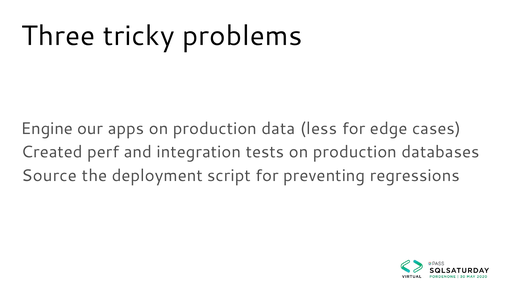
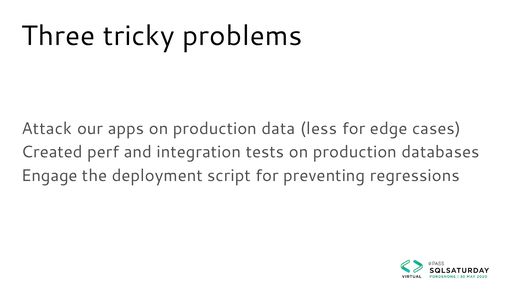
Engine: Engine -> Attack (47, 128)
Source: Source -> Engage (49, 176)
